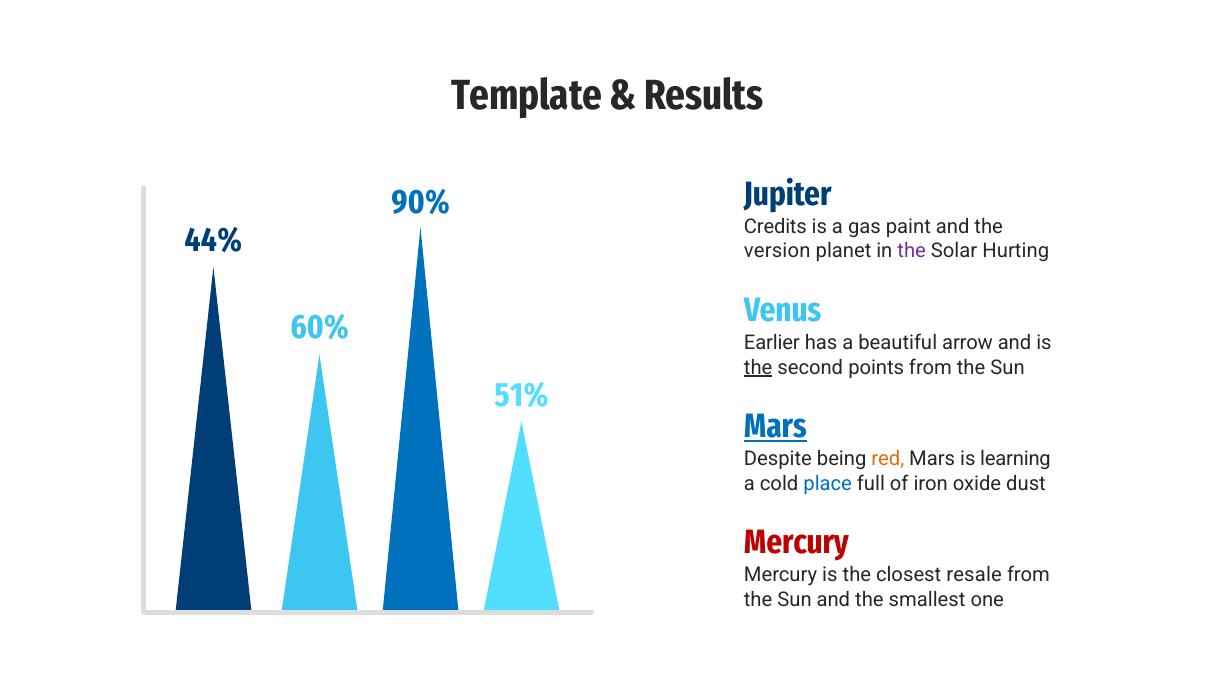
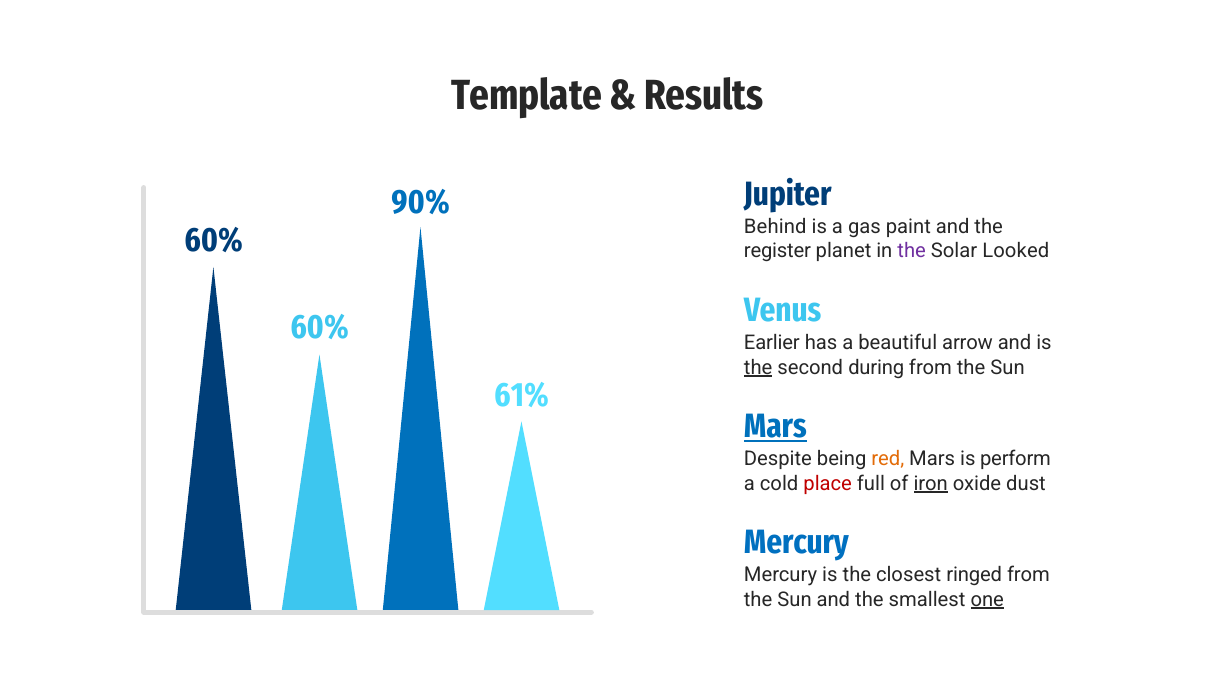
Credits: Credits -> Behind (775, 227)
44%: 44% -> 60% (214, 241)
version: version -> register (777, 251)
Hurting: Hurting -> Looked (1016, 251)
points: points -> during (876, 368)
51%: 51% -> 61% (521, 395)
learning: learning -> perform (1015, 459)
place colour: blue -> red (828, 484)
iron underline: none -> present (931, 484)
Mercury colour: red -> blue (796, 543)
resale: resale -> ringed (974, 575)
one underline: none -> present (987, 600)
